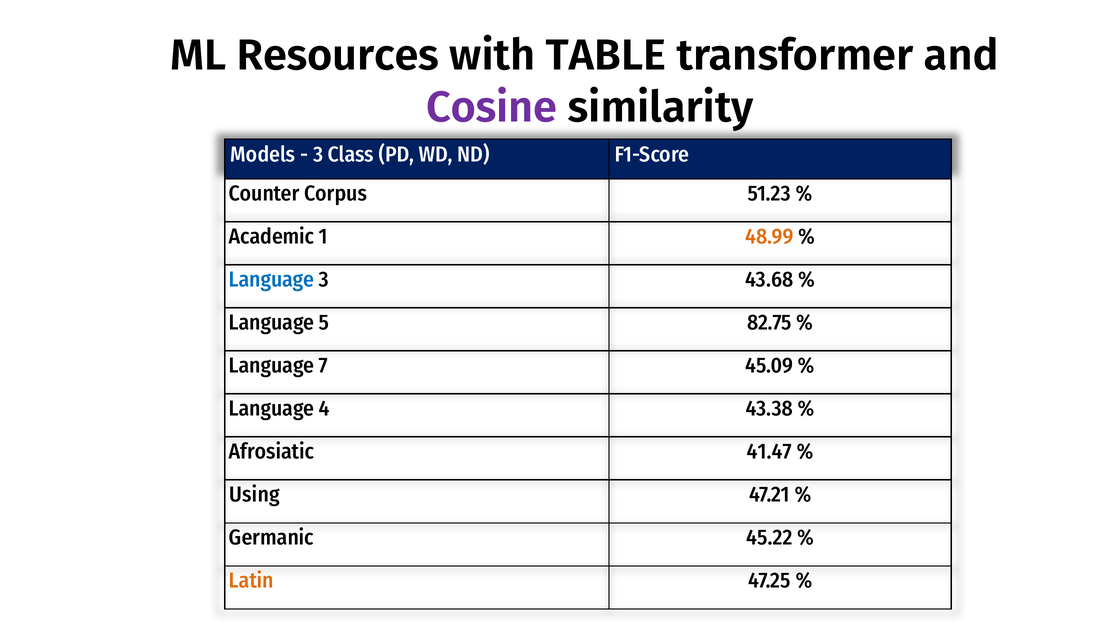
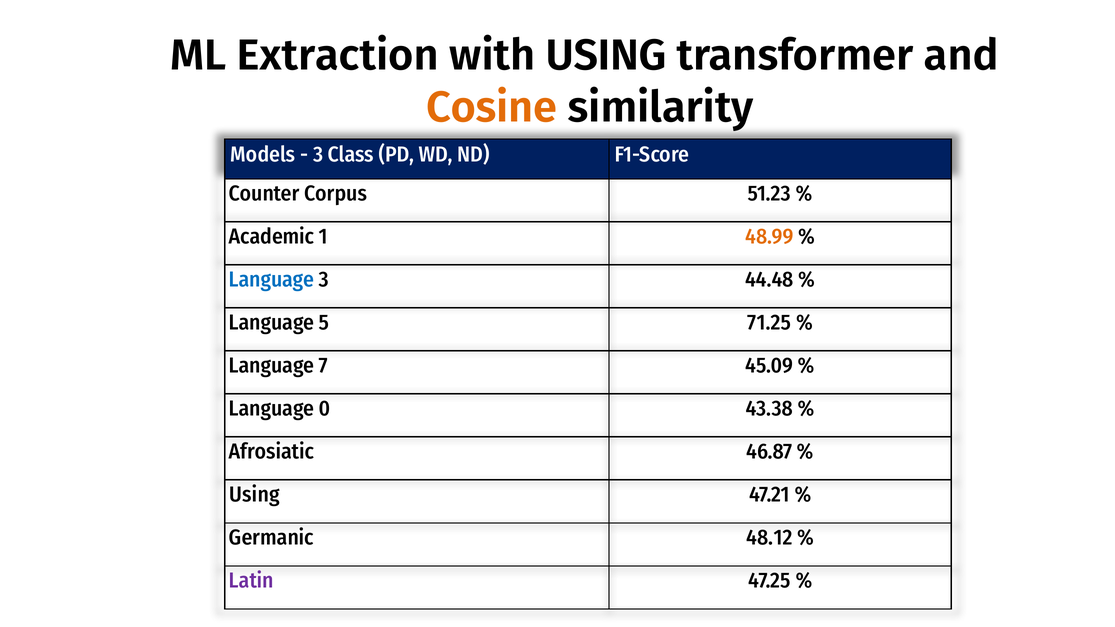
Resources: Resources -> Extraction (338, 55)
with TABLE: TABLE -> USING (606, 55)
Cosine colour: purple -> orange (492, 108)
43.68: 43.68 -> 44.48 (769, 280)
82.75: 82.75 -> 71.25 (769, 323)
4: 4 -> 0 (324, 409)
41.47: 41.47 -> 46.87 (769, 452)
45.22: 45.22 -> 48.12 (769, 538)
Latin colour: orange -> purple (251, 581)
